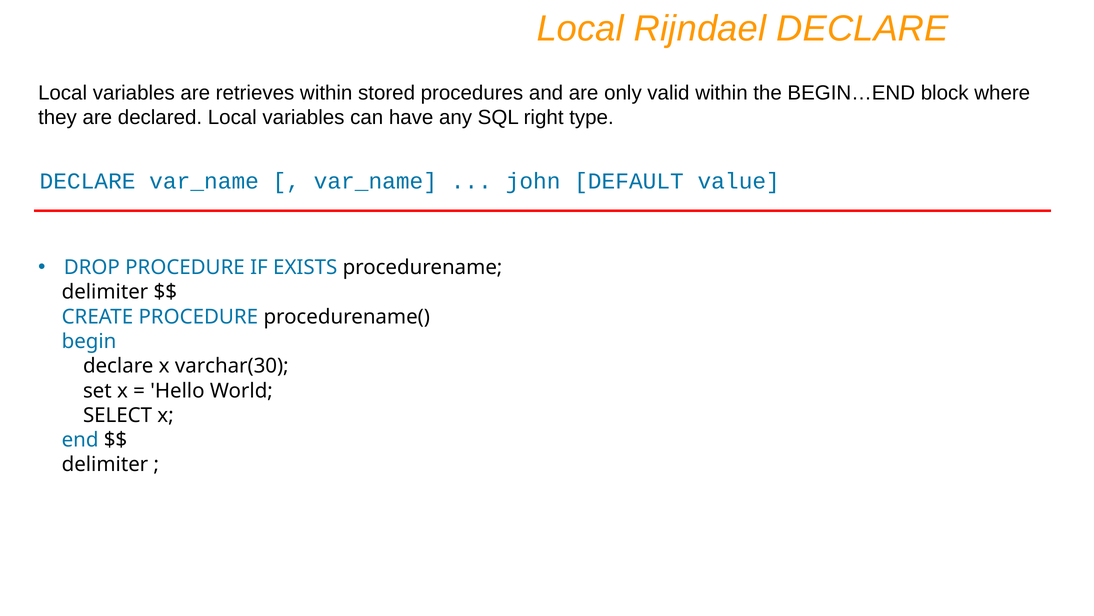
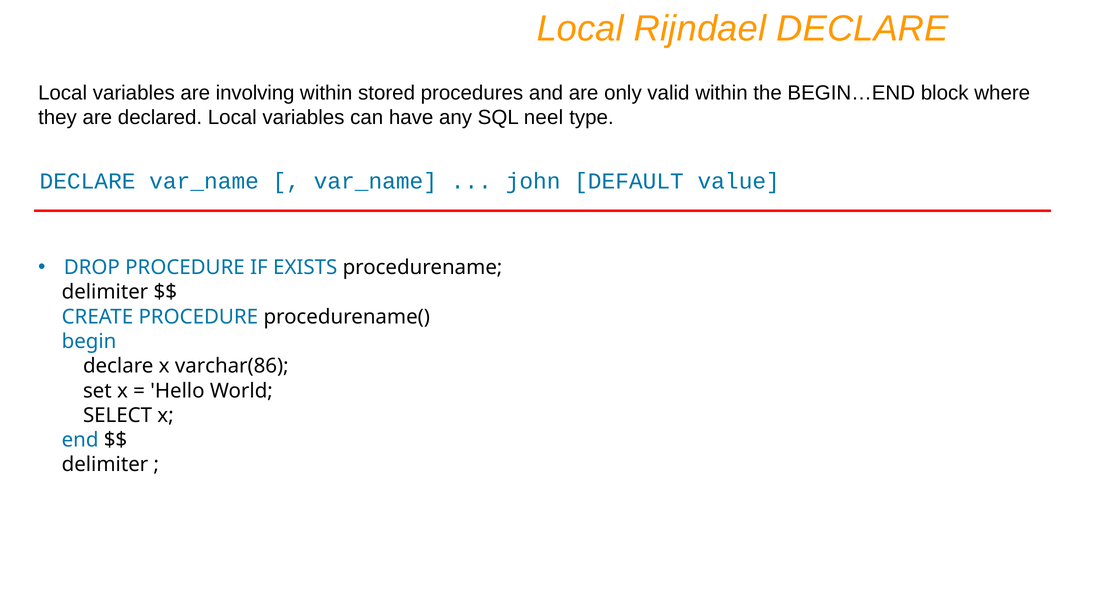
retrieves: retrieves -> involving (255, 93)
right: right -> neel (544, 118)
varchar(30: varchar(30 -> varchar(86 (232, 366)
